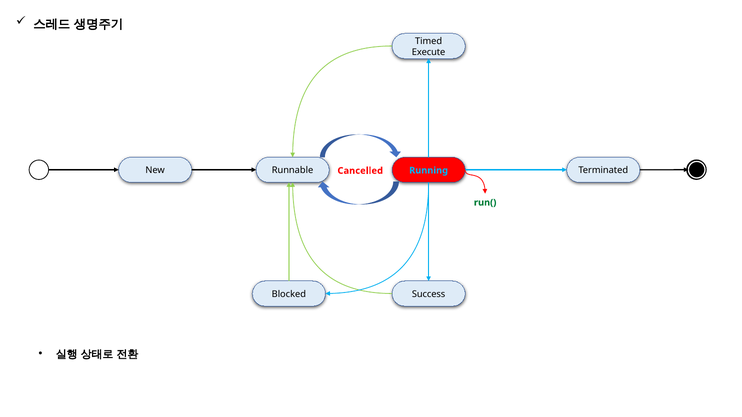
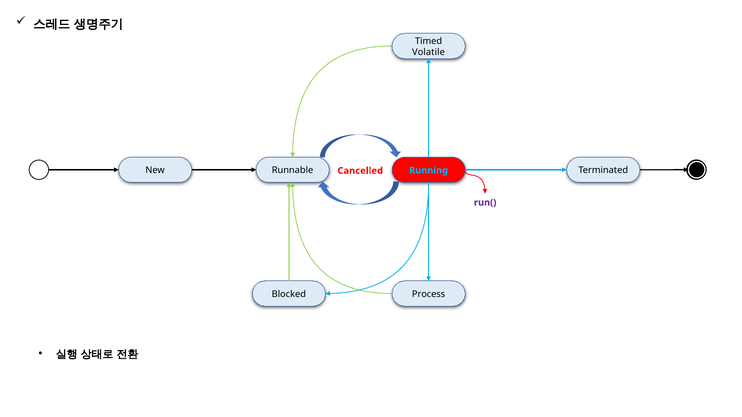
Execute: Execute -> Volatile (428, 52)
run( colour: green -> purple (485, 203)
Success: Success -> Process (429, 294)
